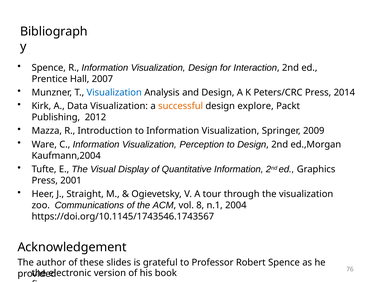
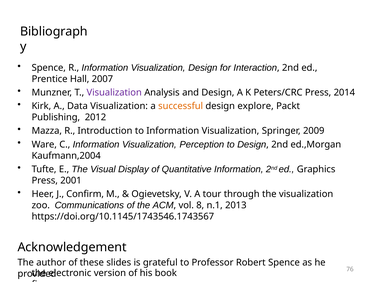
Visualization colour: blue -> purple (114, 93)
Straight: Straight -> Confirm (85, 194)
2004: 2004 -> 2013 (236, 205)
